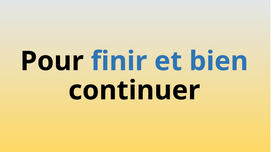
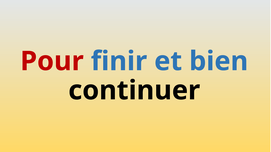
Pour colour: black -> red (52, 61)
